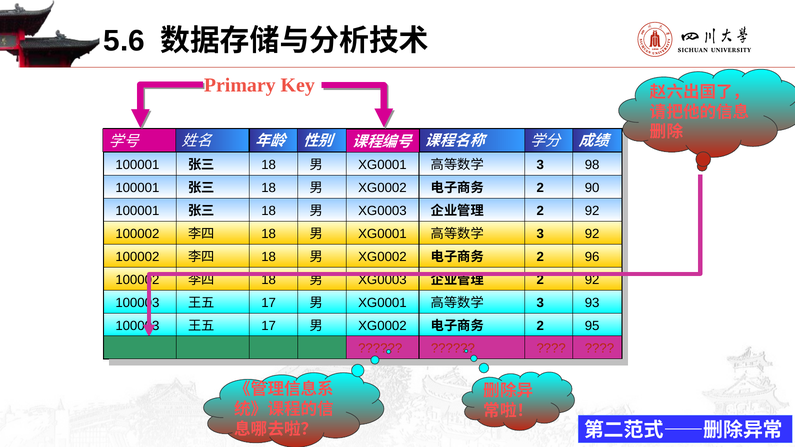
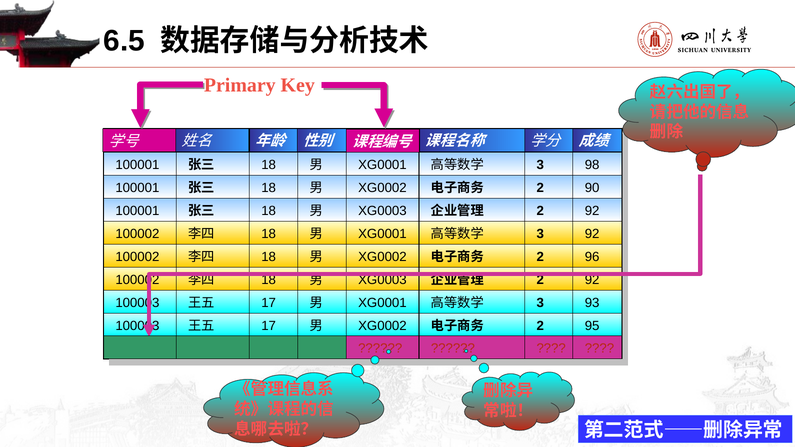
5.6: 5.6 -> 6.5 (124, 41)
